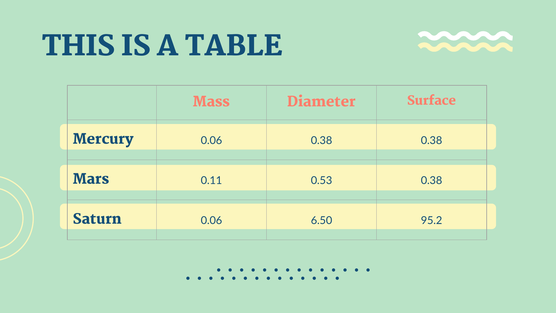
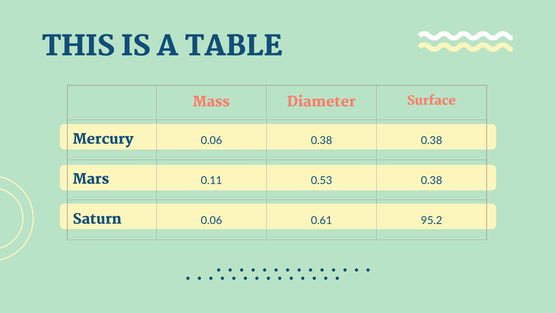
6.50: 6.50 -> 0.61 (322, 220)
